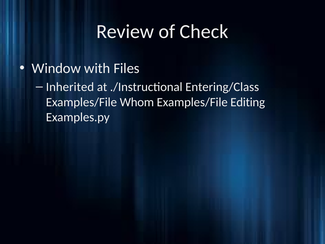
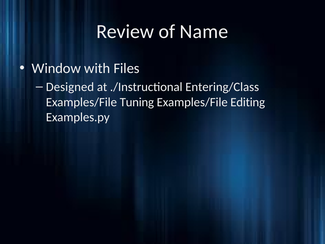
Check: Check -> Name (204, 31)
Inherited: Inherited -> Designed (70, 87)
Whom: Whom -> Tuning (137, 102)
